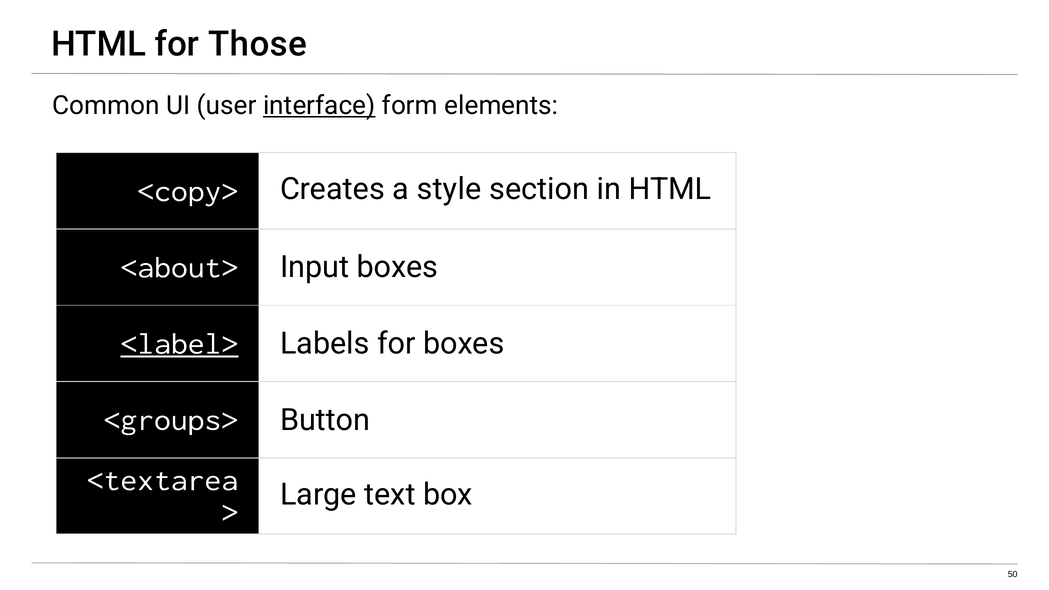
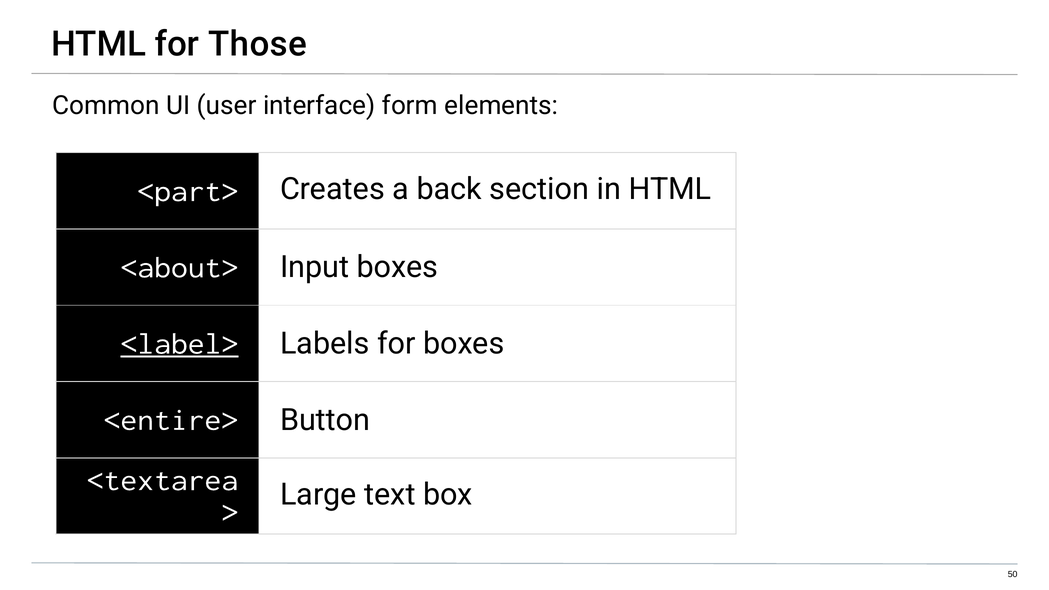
interface underline: present -> none (319, 106)
<copy>: <copy> -> <part> (188, 191)
style: style -> back (449, 189)
<groups>: <groups> -> <entire> (171, 420)
